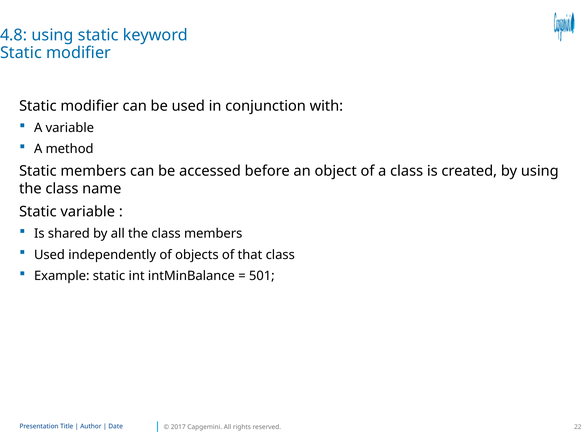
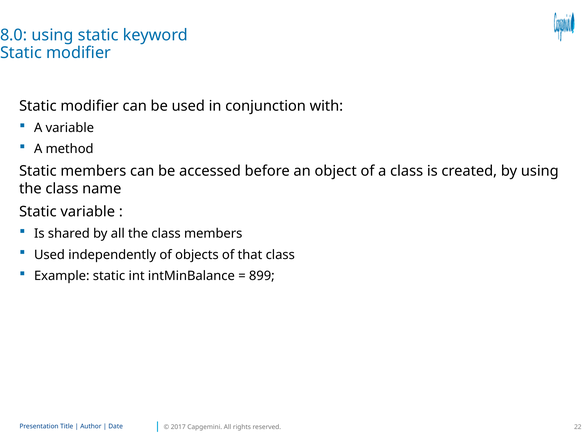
4.8: 4.8 -> 8.0 (14, 35)
501: 501 -> 899 (262, 276)
